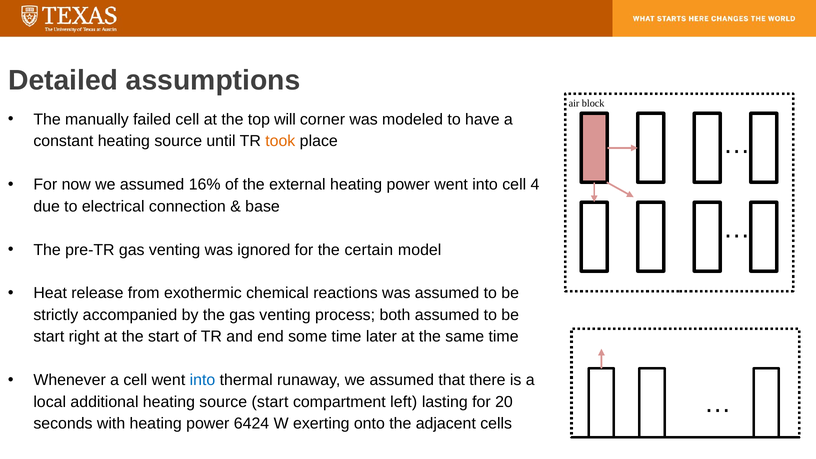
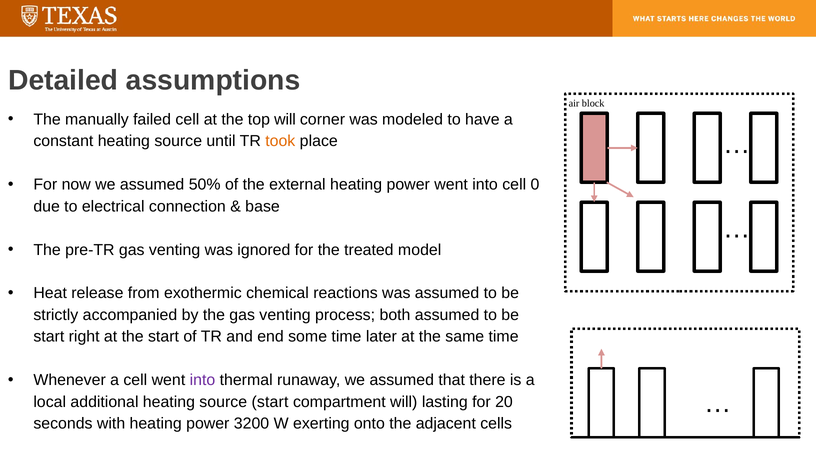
16%: 16% -> 50% (205, 185)
4: 4 -> 0 (535, 185)
certain: certain -> treated (369, 250)
into colour: blue -> purple (202, 380)
compartment left: left -> will (404, 402)
6424: 6424 -> 3200 (252, 424)
